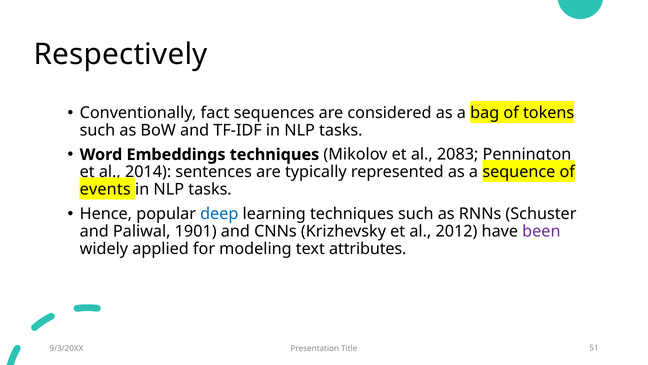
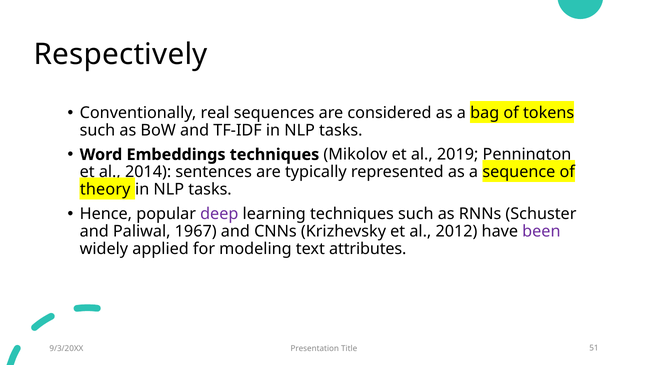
fact: fact -> real (215, 113)
2083: 2083 -> 2019 (458, 154)
events: events -> theory (105, 189)
deep colour: blue -> purple (219, 214)
1901: 1901 -> 1967 (196, 231)
